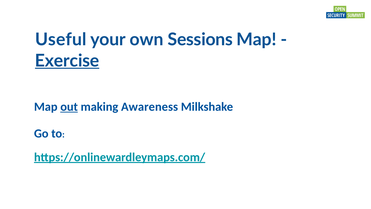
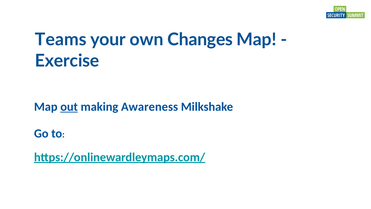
Useful: Useful -> Teams (61, 40)
Sessions: Sessions -> Changes (200, 40)
Exercise underline: present -> none (67, 61)
